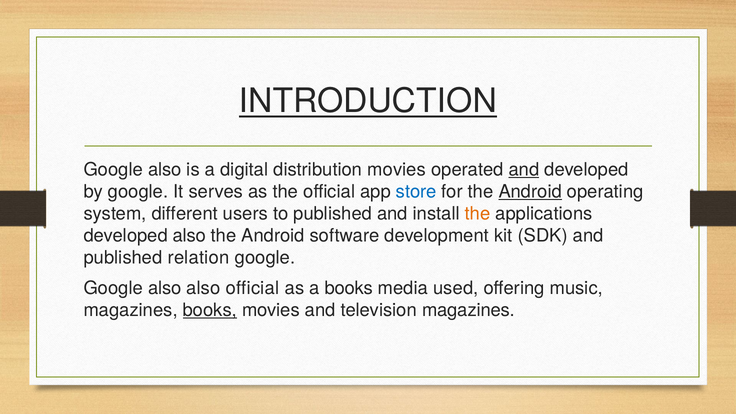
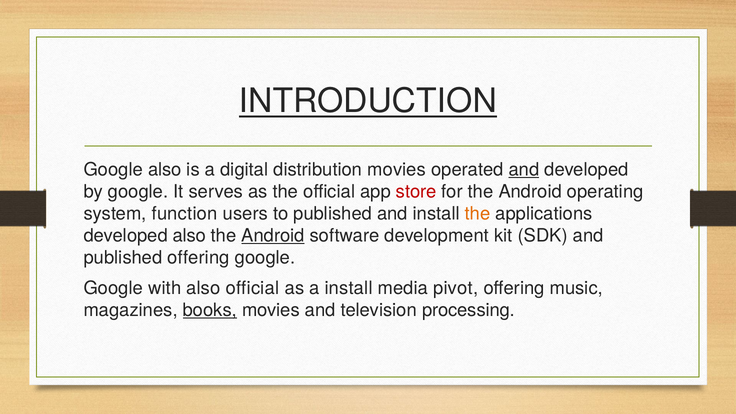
store colour: blue -> red (416, 192)
Android underline: present -> none (530, 192)
different: different -> function (185, 214)
Android underline: none -> present (273, 236)
published relation: relation -> offering (199, 258)
also: also -> with (165, 288)
a books: books -> install (349, 288)
used: used -> pivot (456, 288)
television magazines: magazines -> processing (469, 310)
